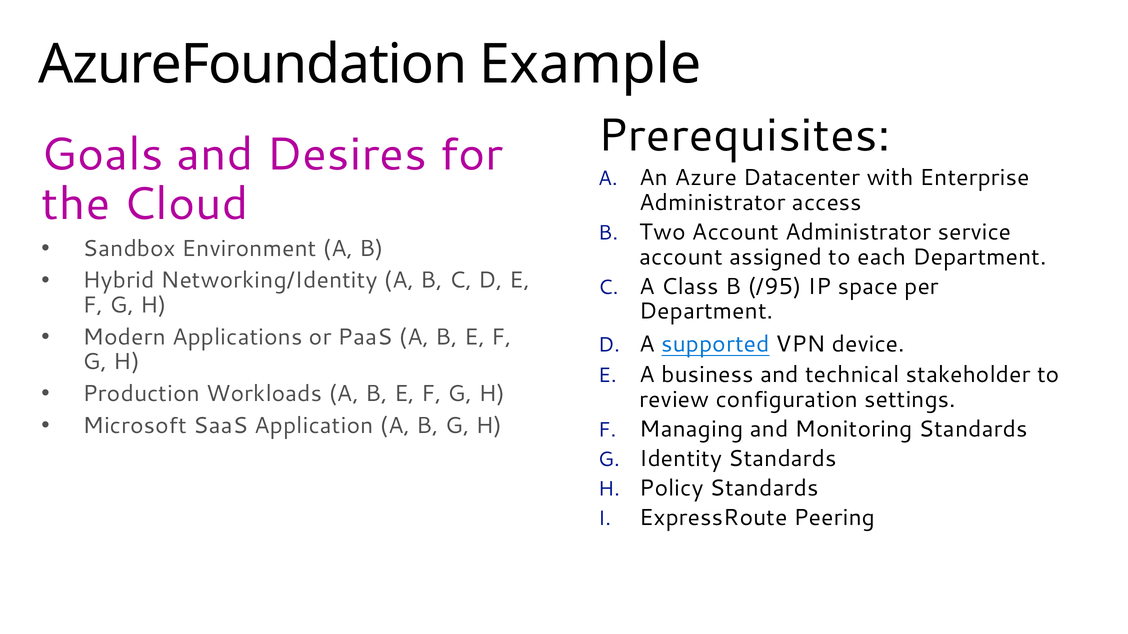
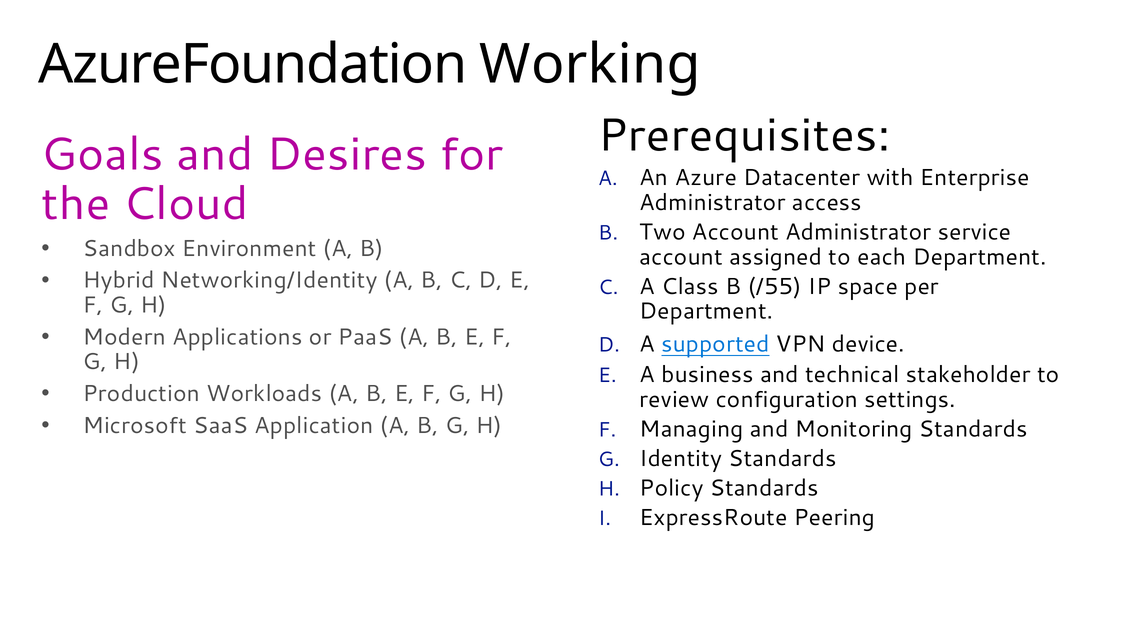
Example: Example -> Working (590, 65)
/95: /95 -> /55 (775, 287)
